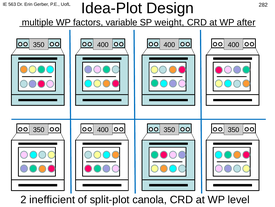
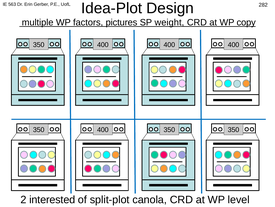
variable: variable -> pictures (121, 22)
after: after -> copy (246, 22)
inefficient: inefficient -> interested (52, 199)
